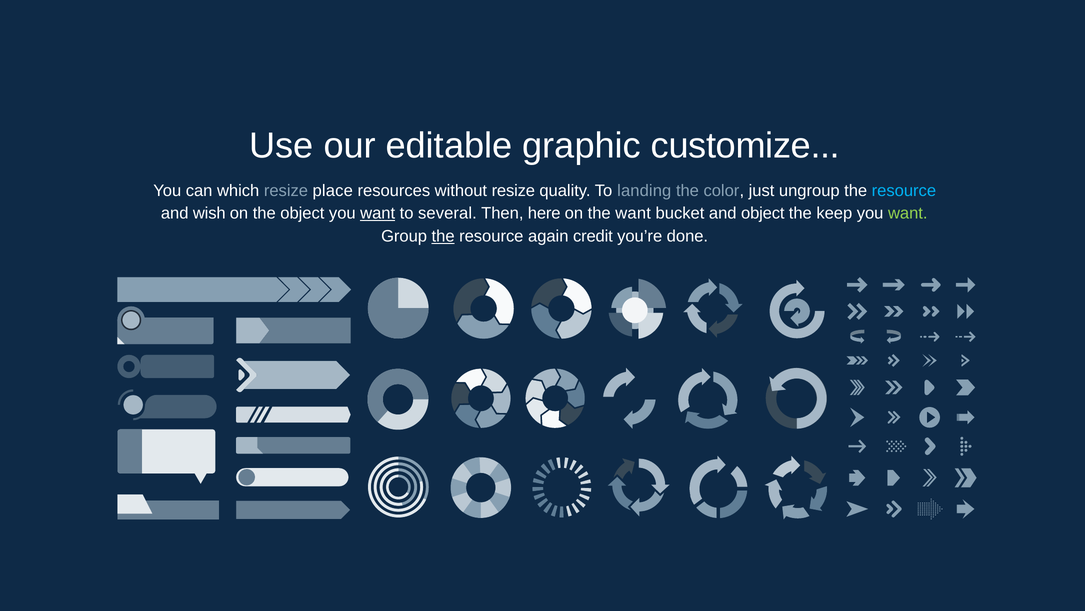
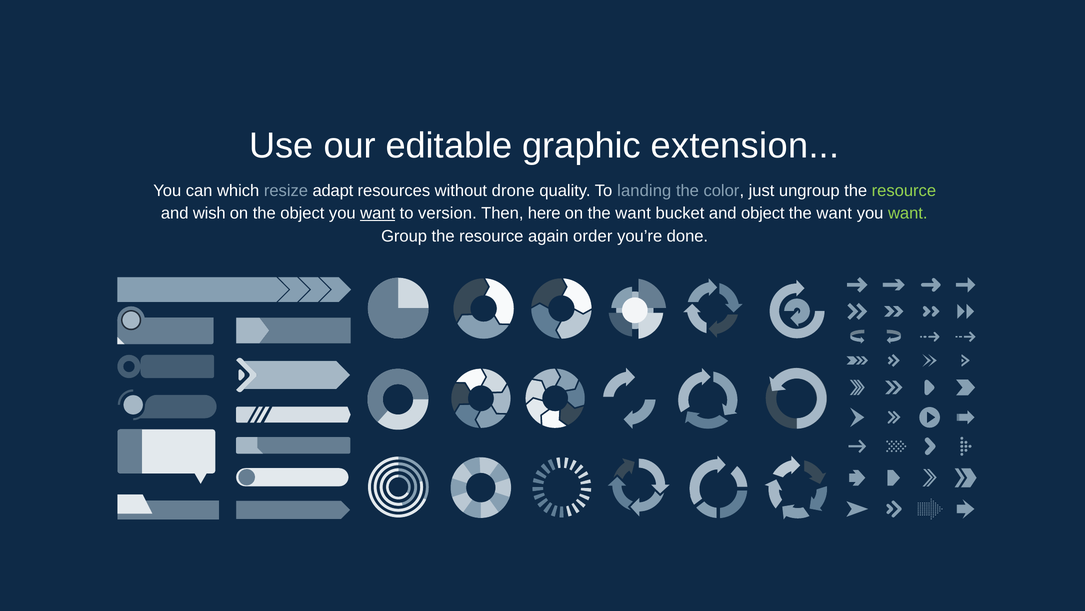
customize: customize -> extension (745, 146)
place: place -> adapt (333, 190)
without resize: resize -> drone (513, 190)
resource colour: light blue -> light green (904, 190)
several: several -> version (447, 213)
keep: keep -> want (834, 213)
the underline: present -> none (443, 236)
credit: credit -> order (593, 236)
